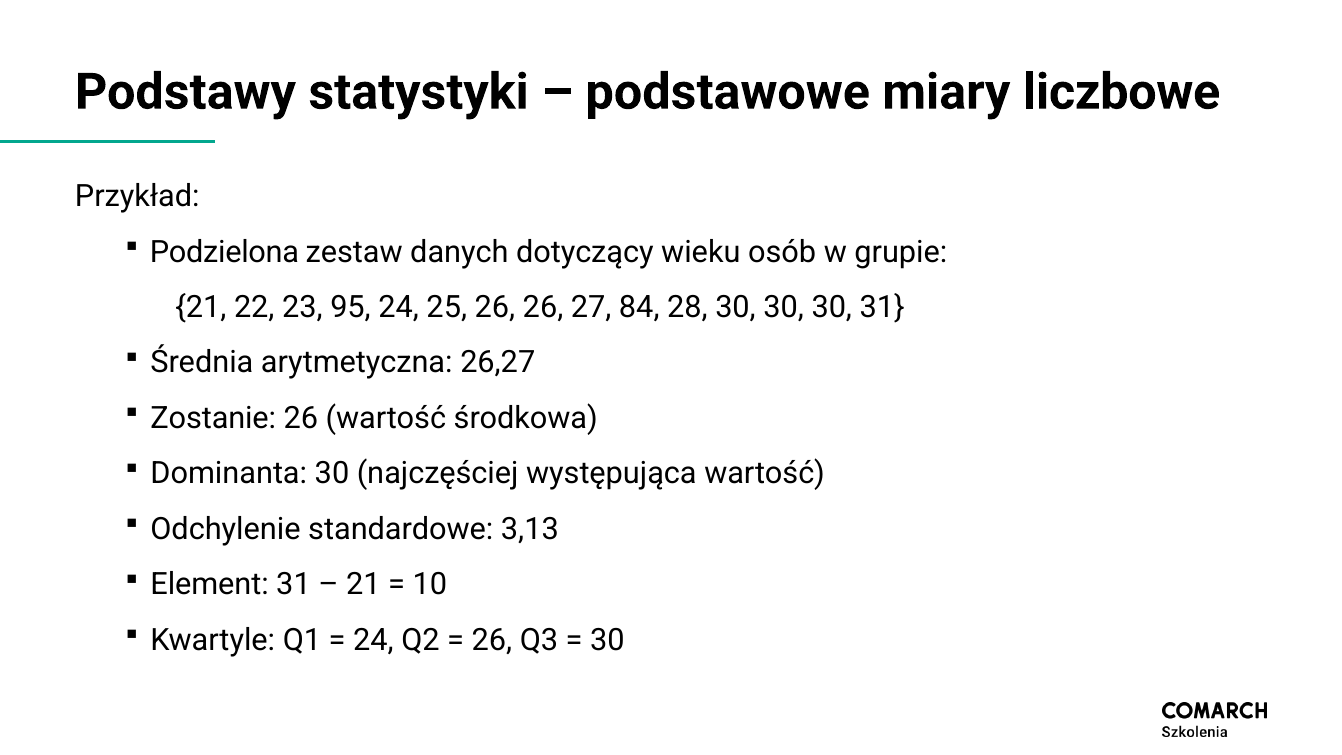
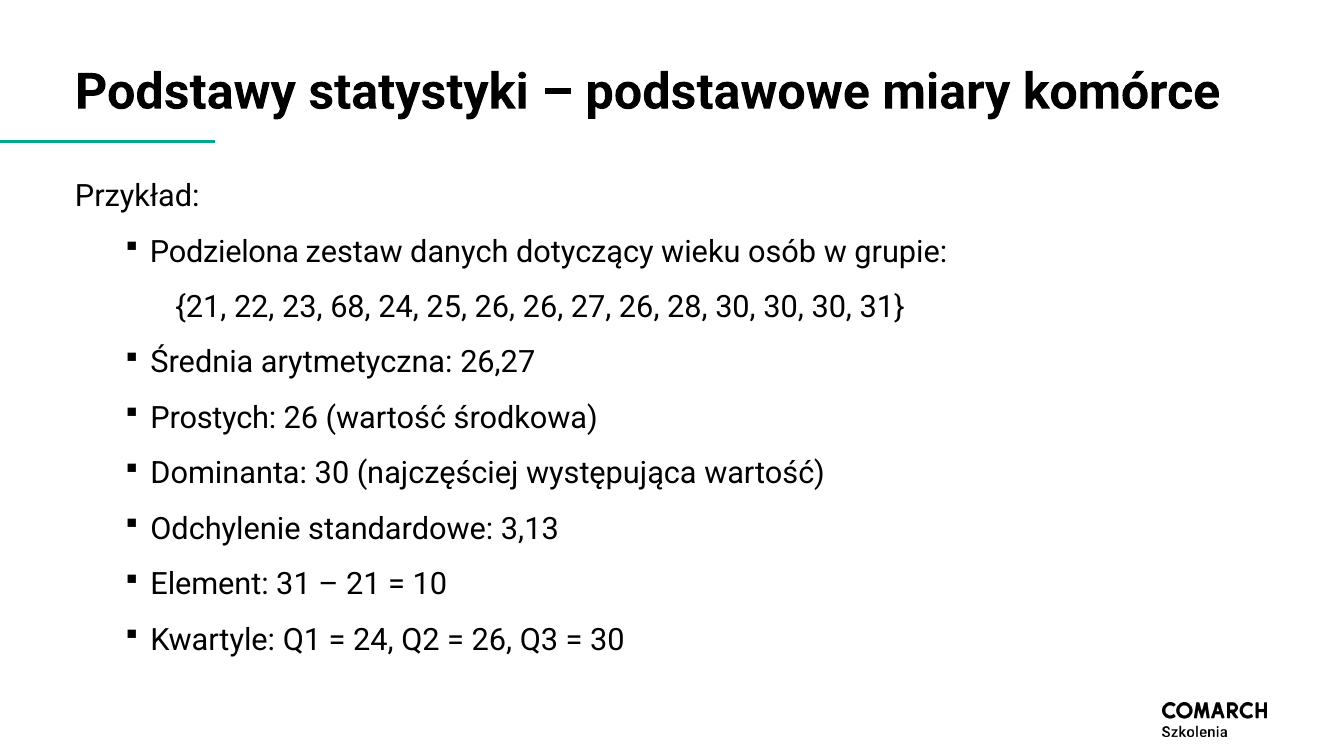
liczbowe: liczbowe -> komórce (1122, 92)
95: 95 -> 68 (351, 307)
27 84: 84 -> 26 (639, 307)
Zostanie: Zostanie -> Prostych (213, 418)
